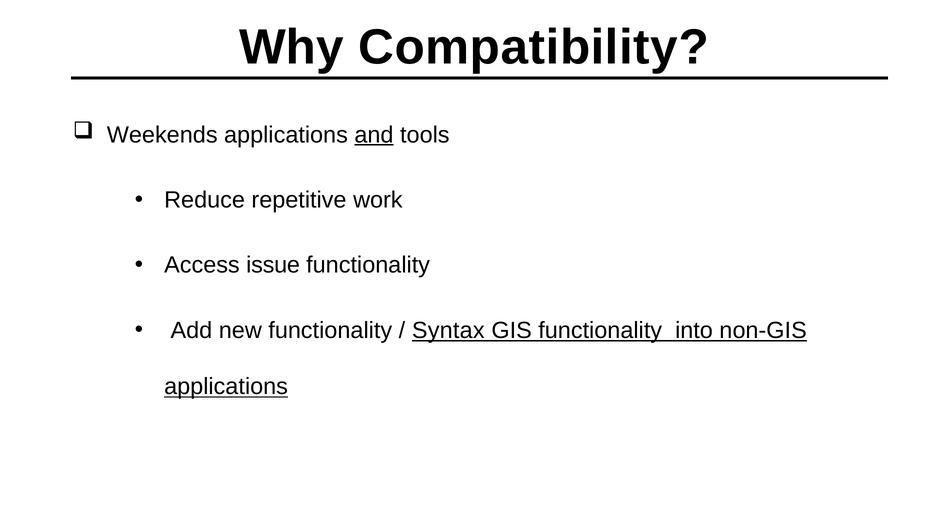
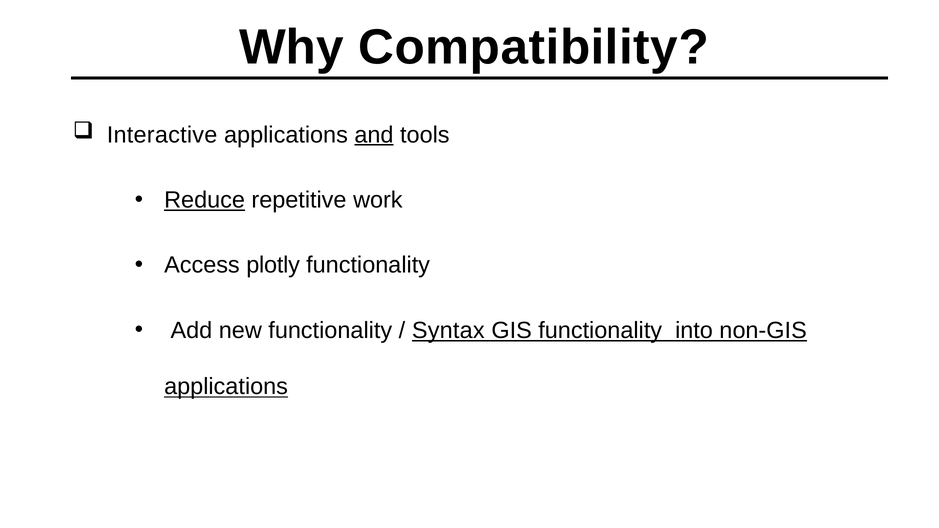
Weekends: Weekends -> Interactive (162, 135)
Reduce underline: none -> present (205, 200)
issue: issue -> plotly (273, 265)
